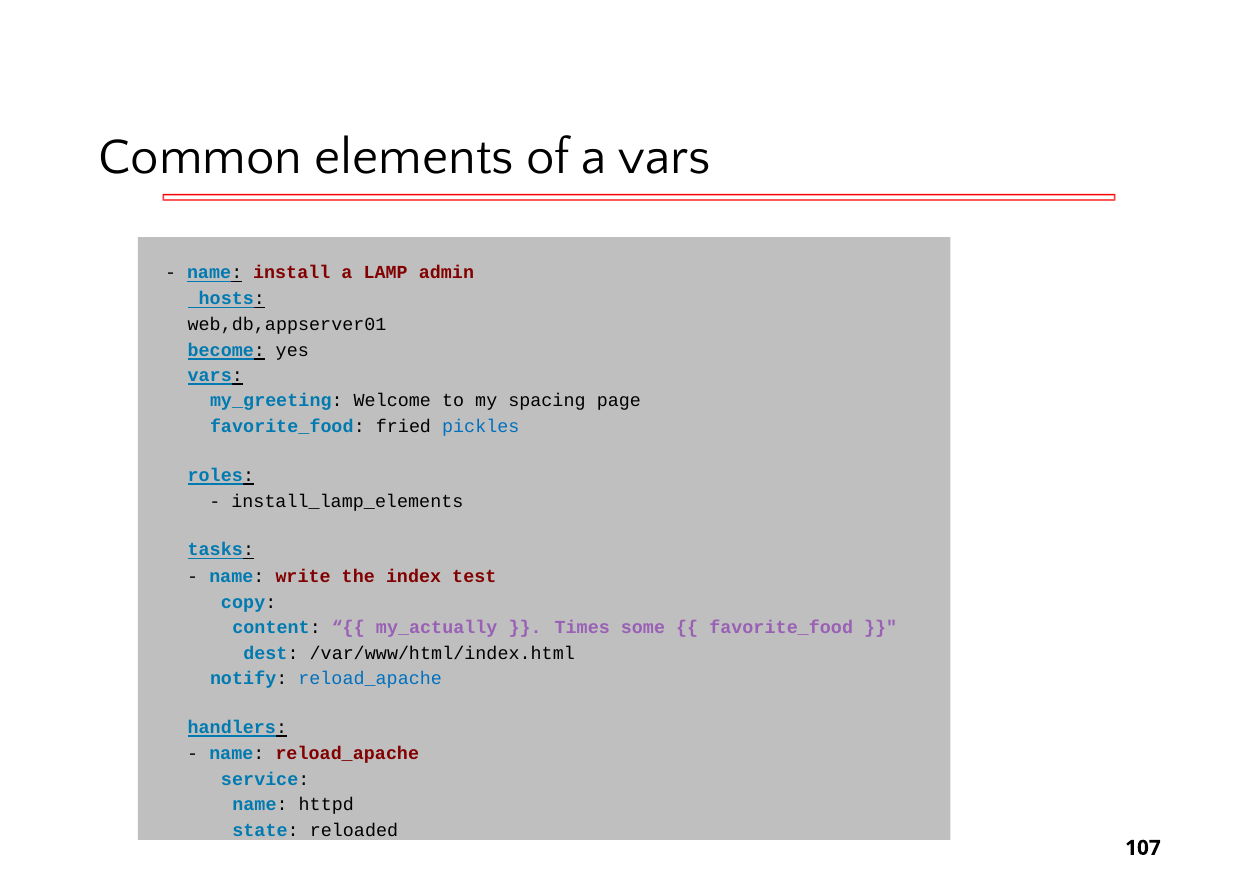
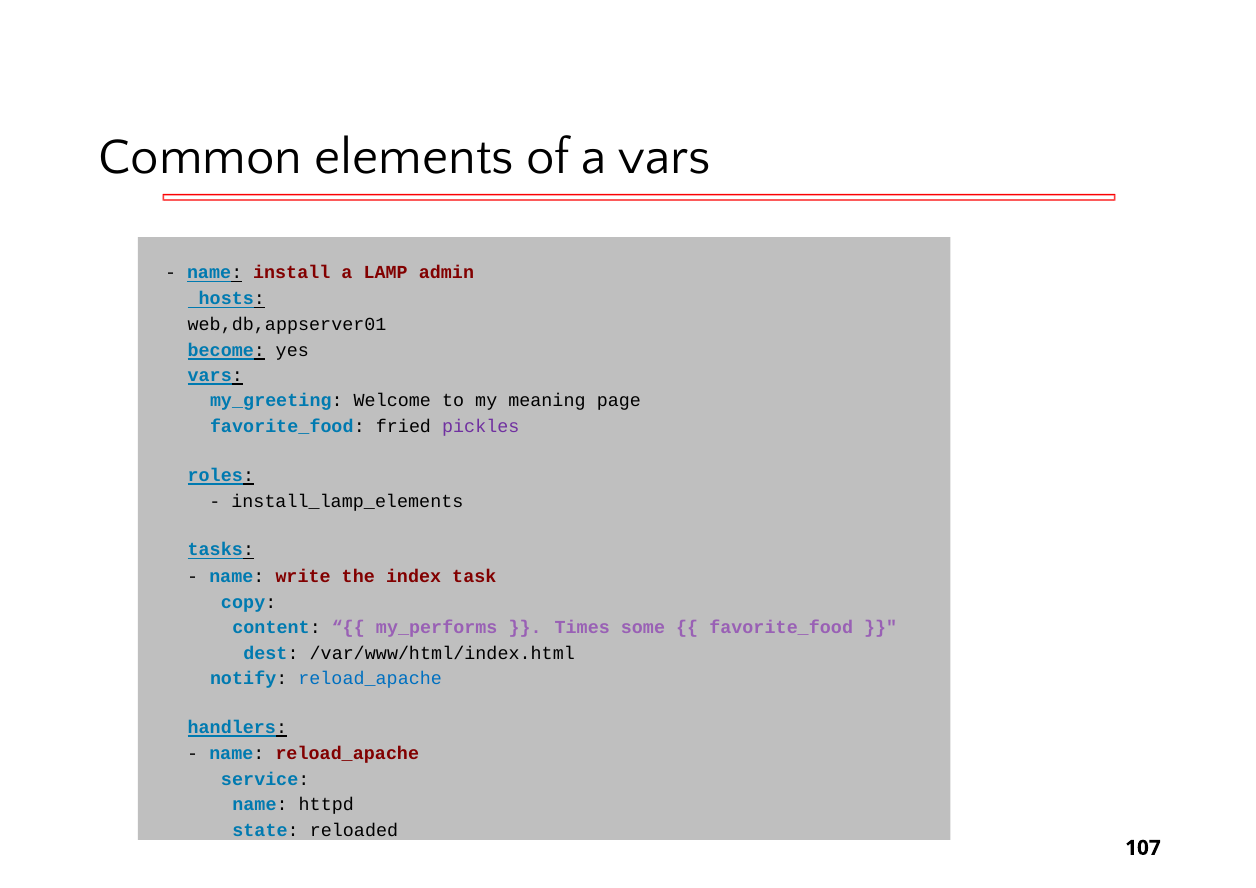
spacing: spacing -> meaning (547, 401)
pickles colour: blue -> purple (481, 426)
test: test -> task (474, 576)
my_actually: my_actually -> my_performs (437, 627)
